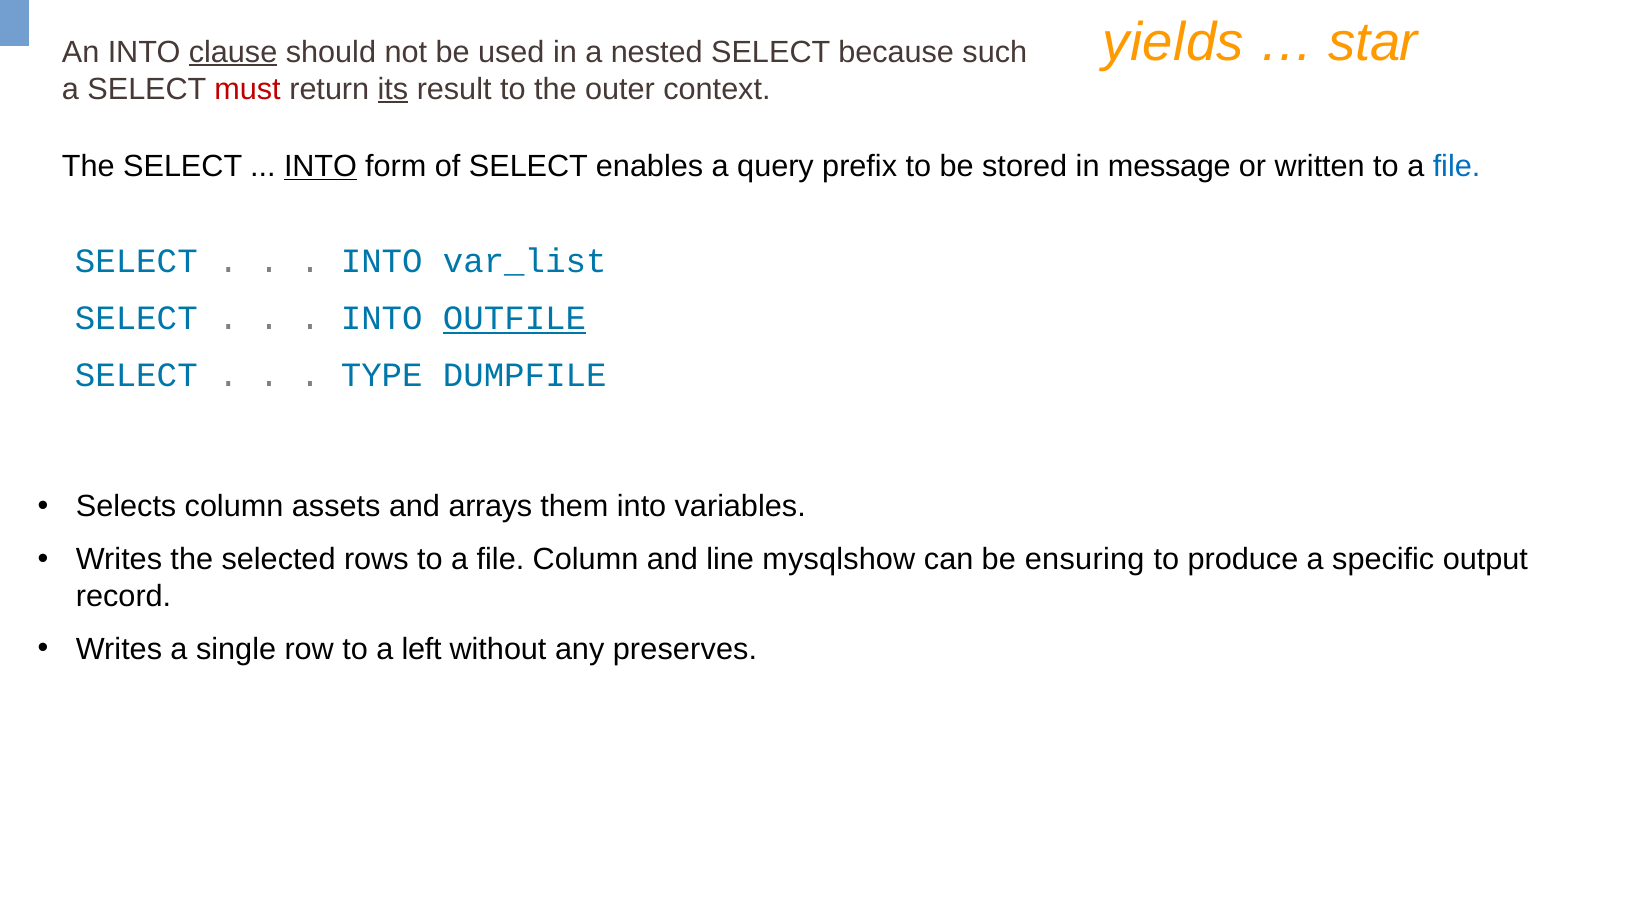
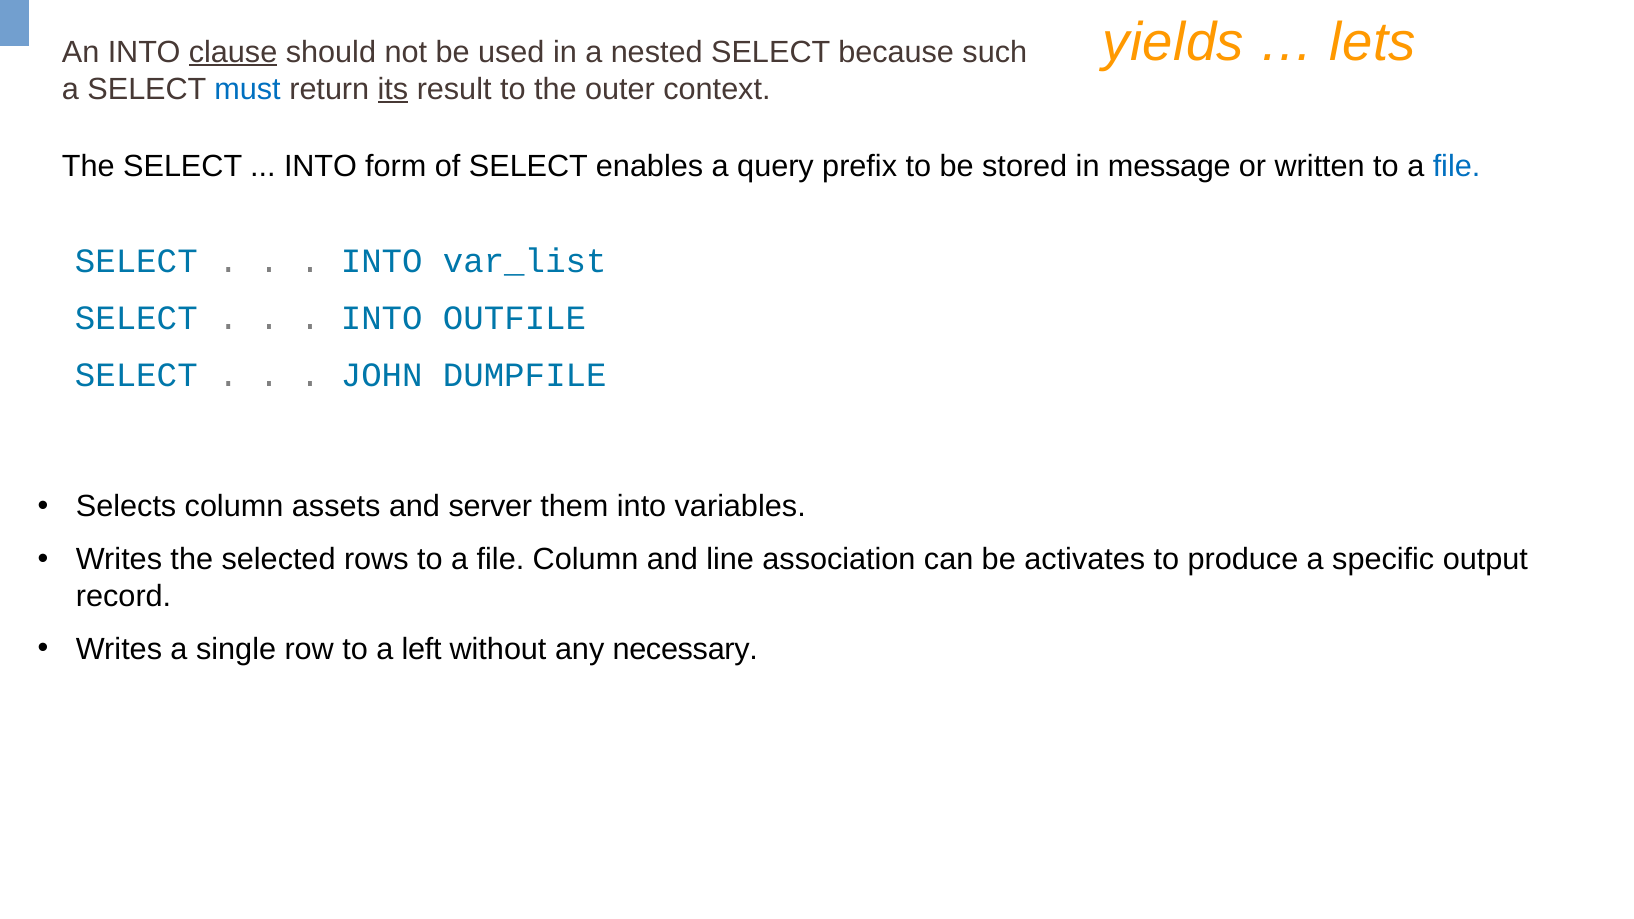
star: star -> lets (1373, 43)
must colour: red -> blue (248, 89)
INTO underline: present -> none (320, 166)
OUTFILE underline: present -> none (515, 319)
TYPE: TYPE -> JOHN (382, 376)
arrays: arrays -> server (490, 507)
mysqlshow: mysqlshow -> association (839, 560)
ensuring: ensuring -> activates (1085, 560)
preserves: preserves -> necessary (685, 650)
